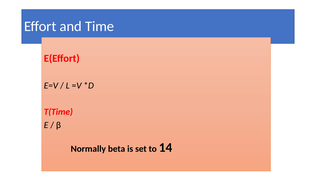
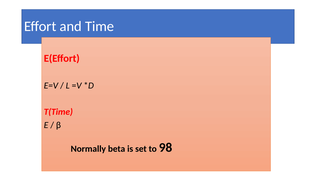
14: 14 -> 98 (166, 148)
